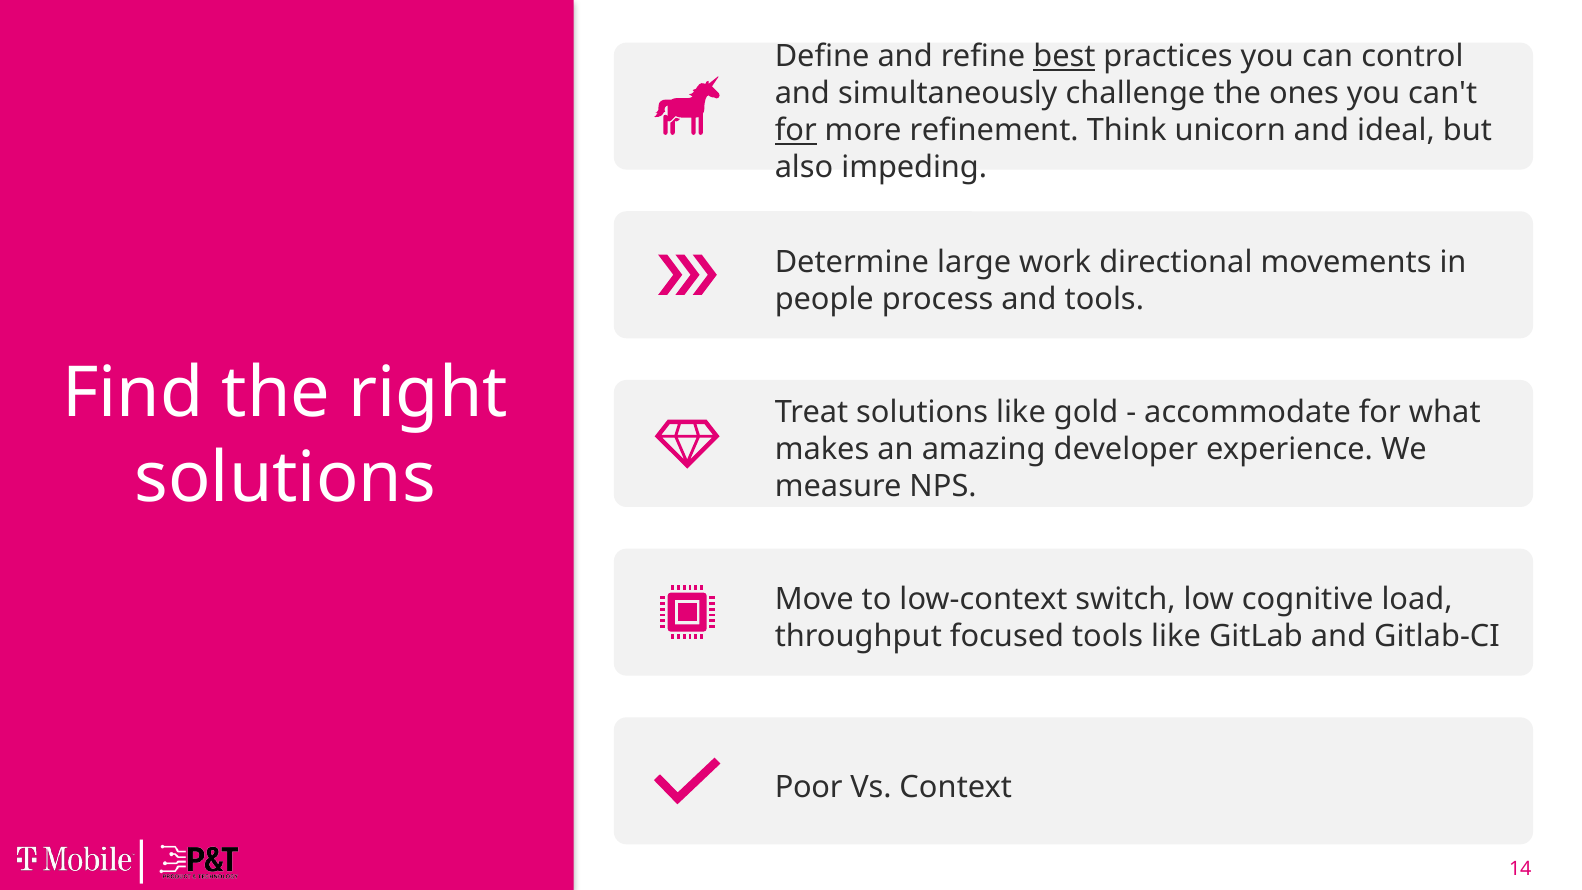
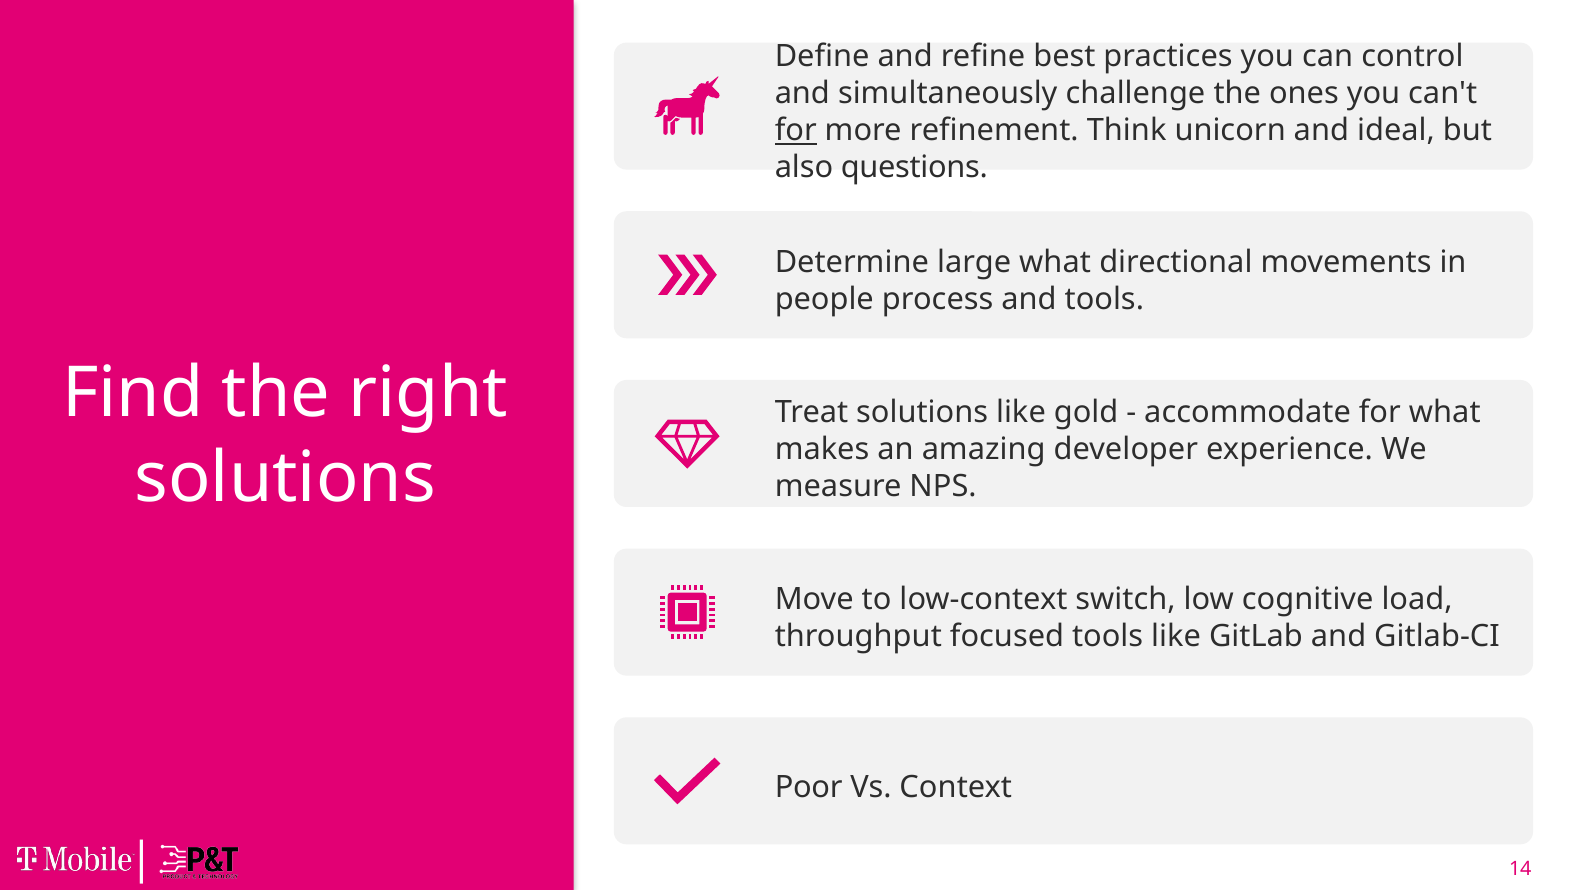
best underline: present -> none (1064, 57)
impeding: impeding -> questions (914, 168)
large work: work -> what (1055, 262)
